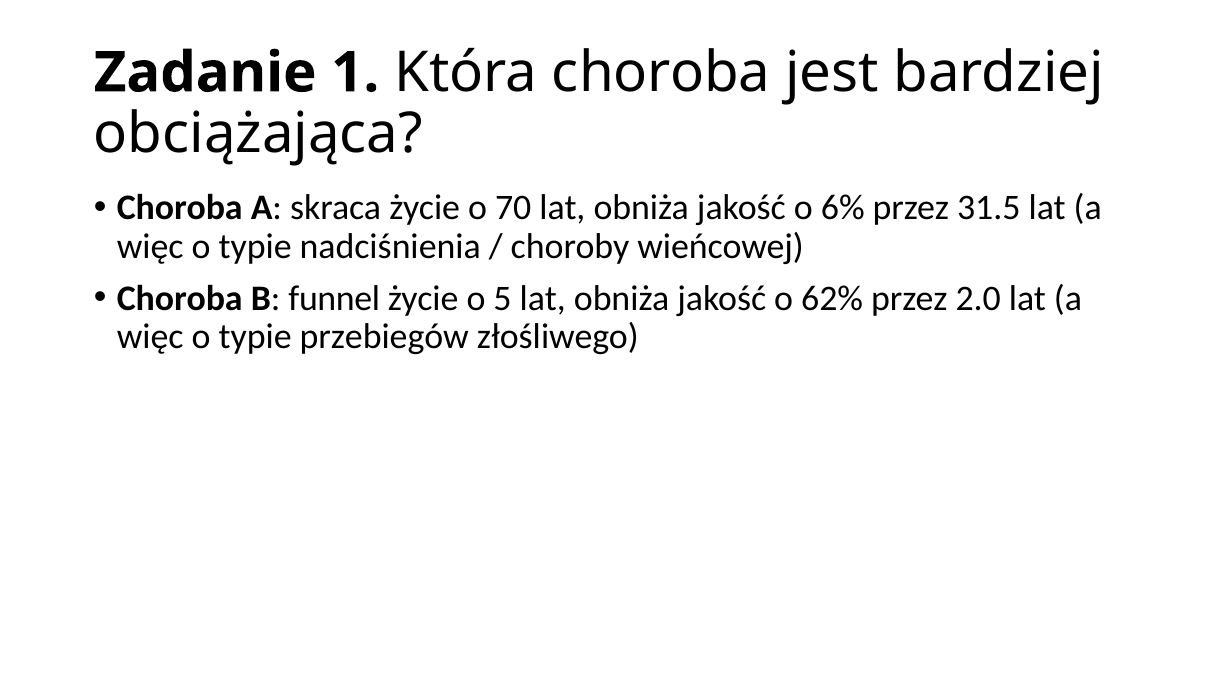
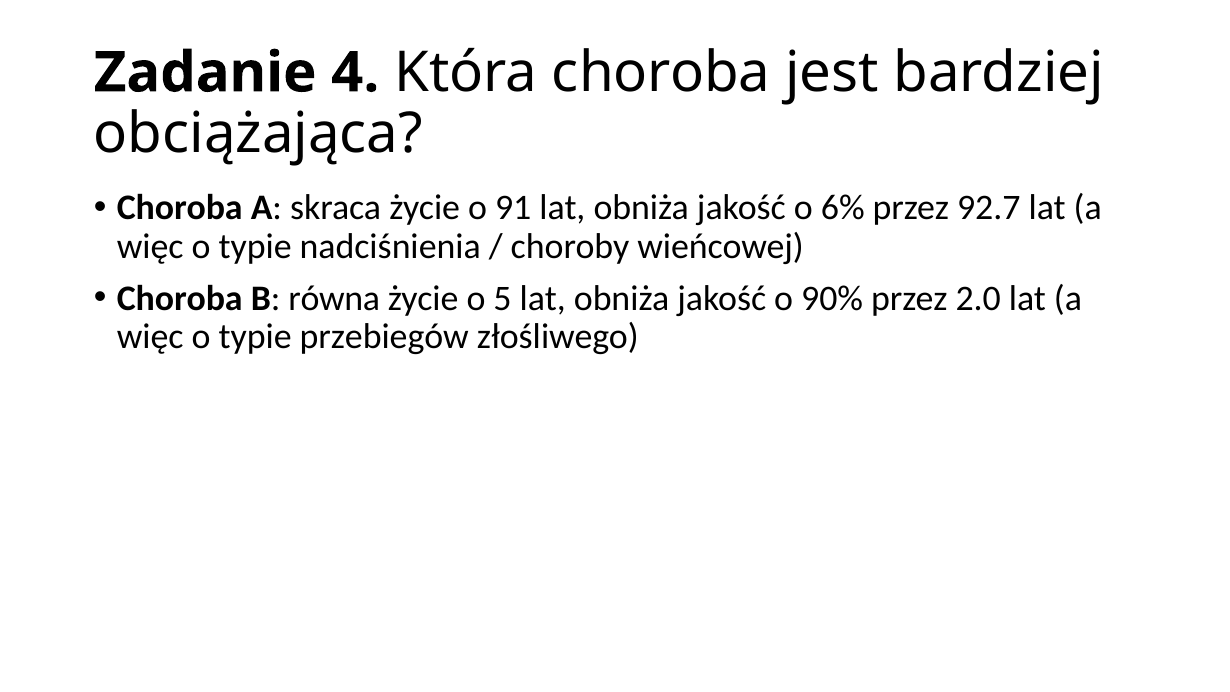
1: 1 -> 4 (355, 73)
70: 70 -> 91 (513, 208)
31.5: 31.5 -> 92.7 (989, 208)
funnel: funnel -> równa (334, 298)
62%: 62% -> 90% (832, 298)
